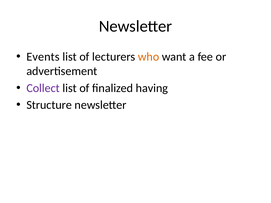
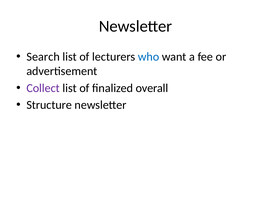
Events: Events -> Search (43, 57)
who colour: orange -> blue (149, 57)
having: having -> overall (152, 88)
